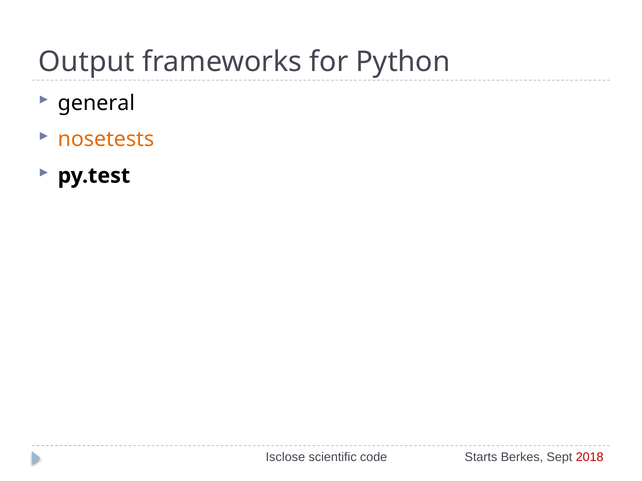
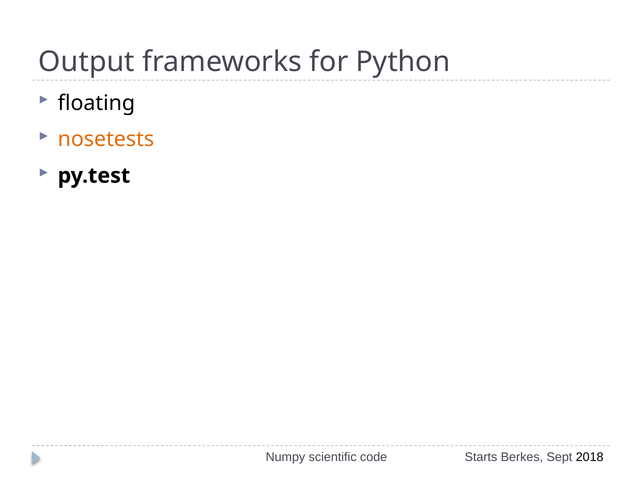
general: general -> floating (96, 103)
Isclose: Isclose -> Numpy (285, 458)
2018 colour: red -> black (590, 458)
